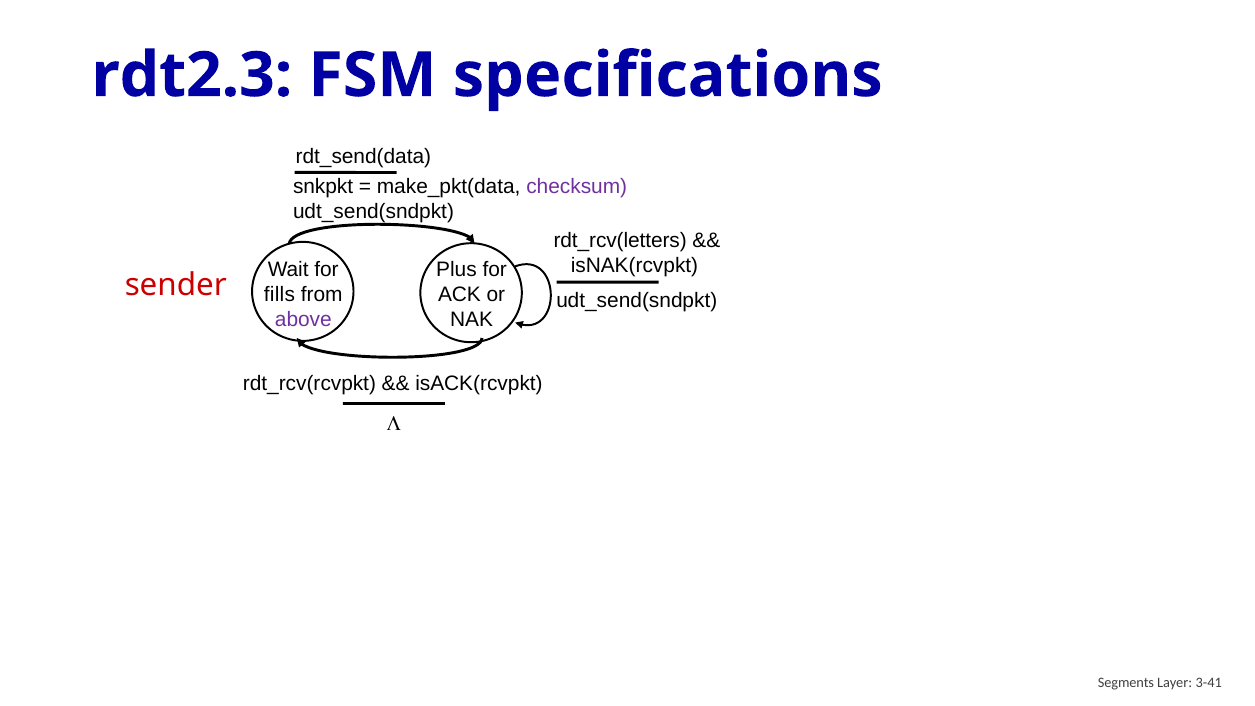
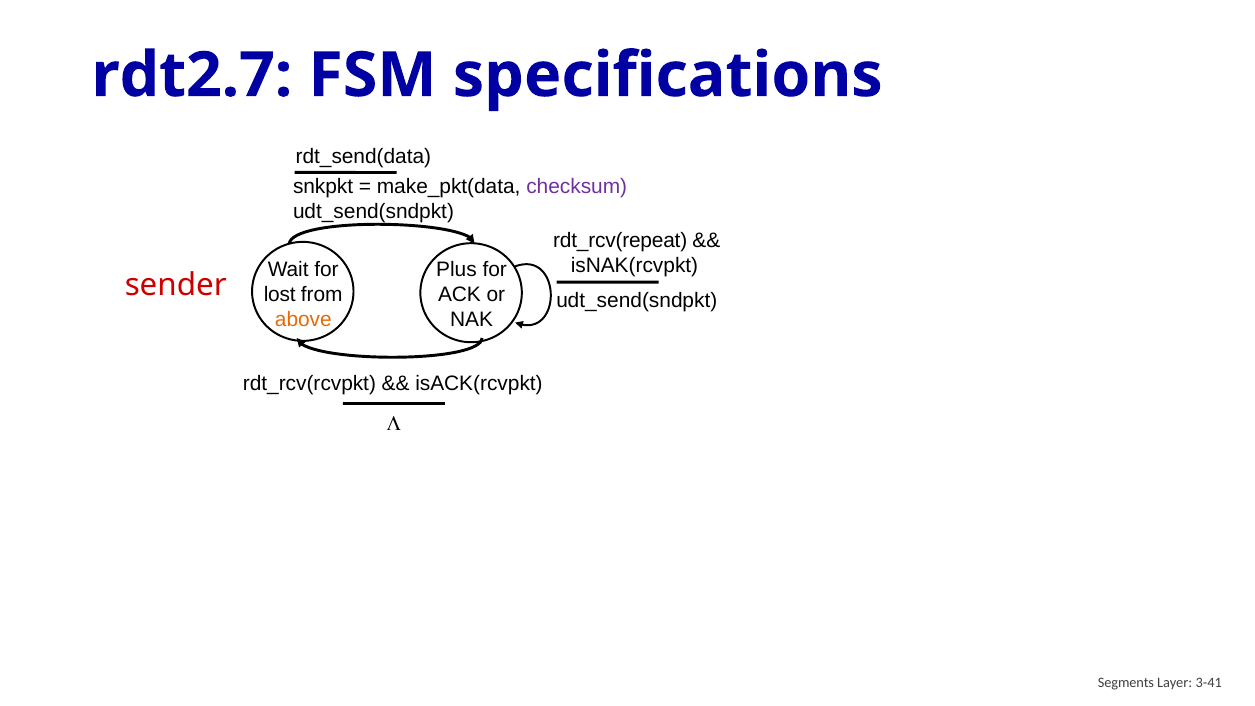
rdt2.3: rdt2.3 -> rdt2.7 (192, 75)
rdt_rcv(letters: rdt_rcv(letters -> rdt_rcv(repeat (620, 240)
fills: fills -> lost (280, 294)
above colour: purple -> orange (303, 319)
